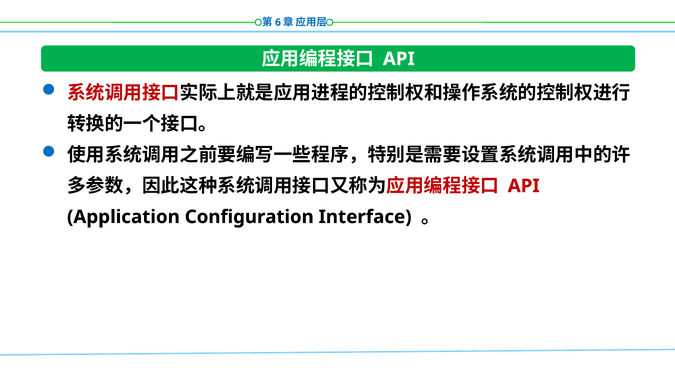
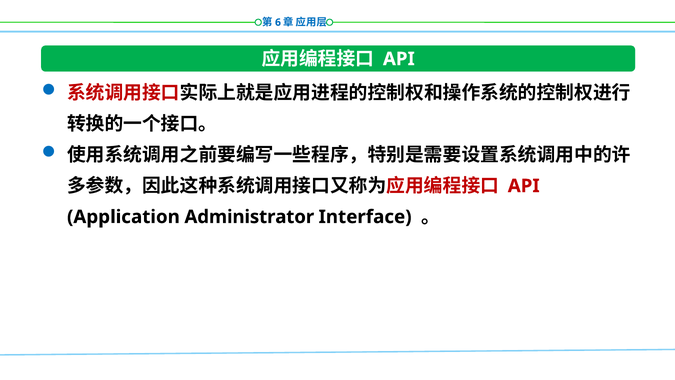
Configuration: Configuration -> Administrator (249, 217)
